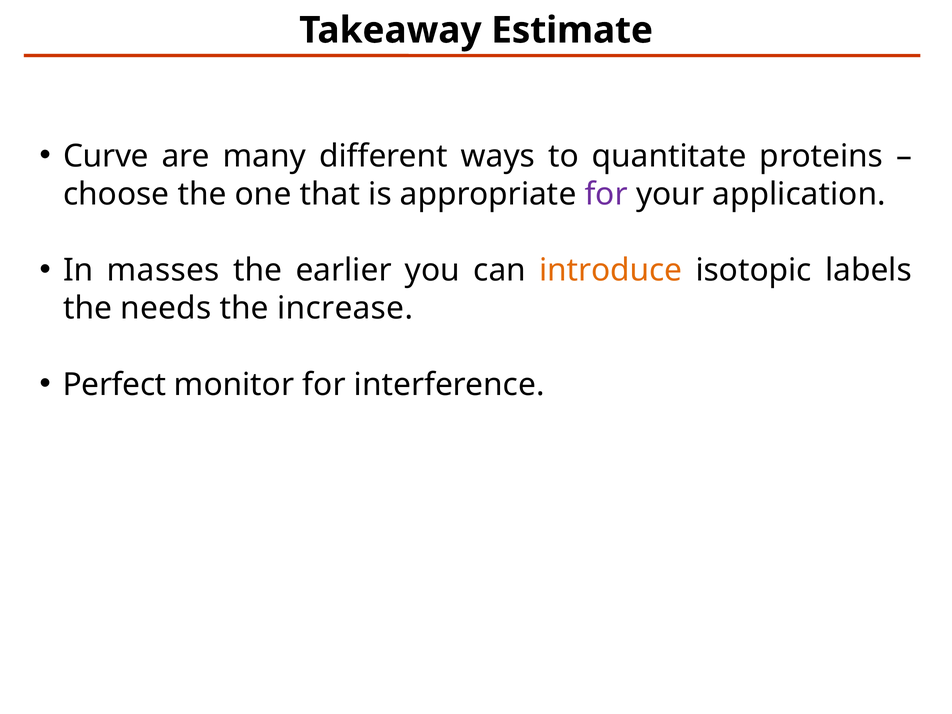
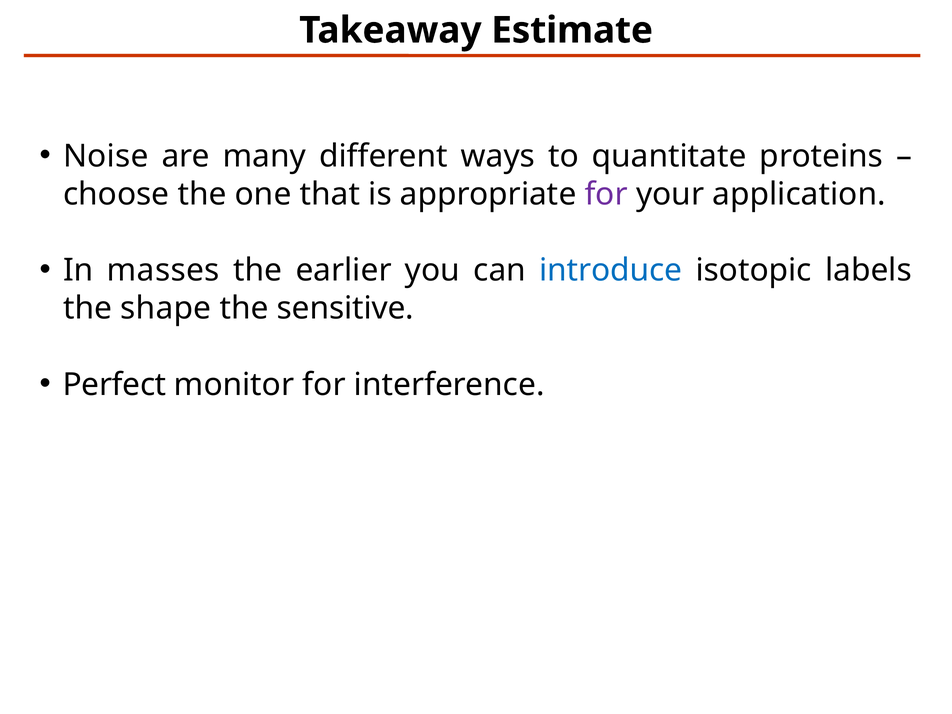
Curve: Curve -> Noise (106, 156)
introduce colour: orange -> blue (611, 270)
needs: needs -> shape (166, 308)
increase: increase -> sensitive (345, 308)
